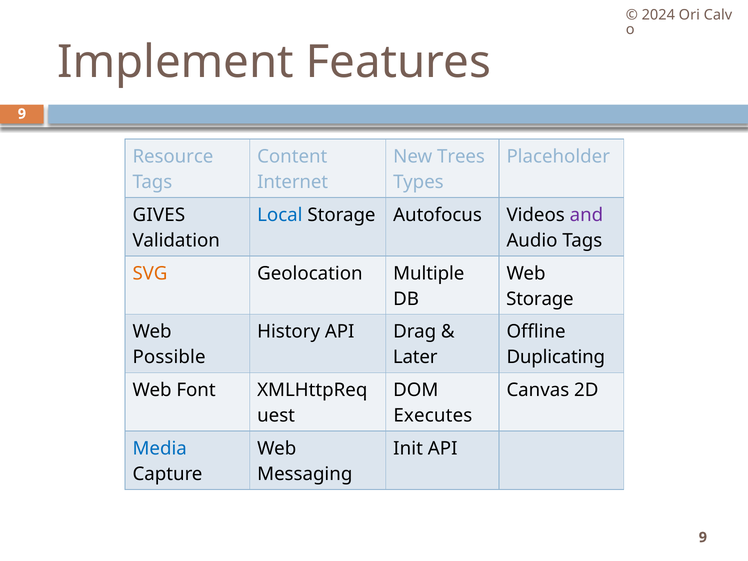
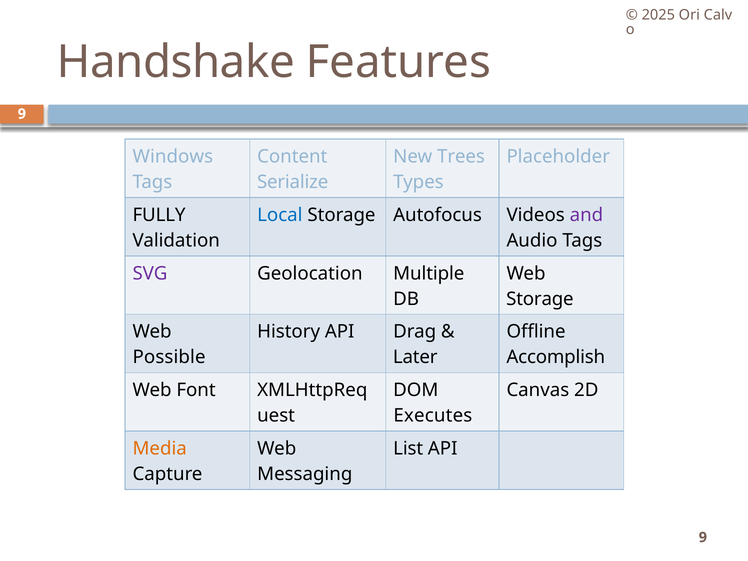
2024: 2024 -> 2025 (658, 15)
Implement: Implement -> Handshake (176, 62)
Resource: Resource -> Windows (173, 157)
Internet: Internet -> Serialize (293, 182)
GIVES: GIVES -> FULLY (159, 215)
SVG colour: orange -> purple (150, 273)
Duplicating: Duplicating -> Accomplish (556, 357)
Media colour: blue -> orange (160, 449)
Init: Init -> List (408, 449)
